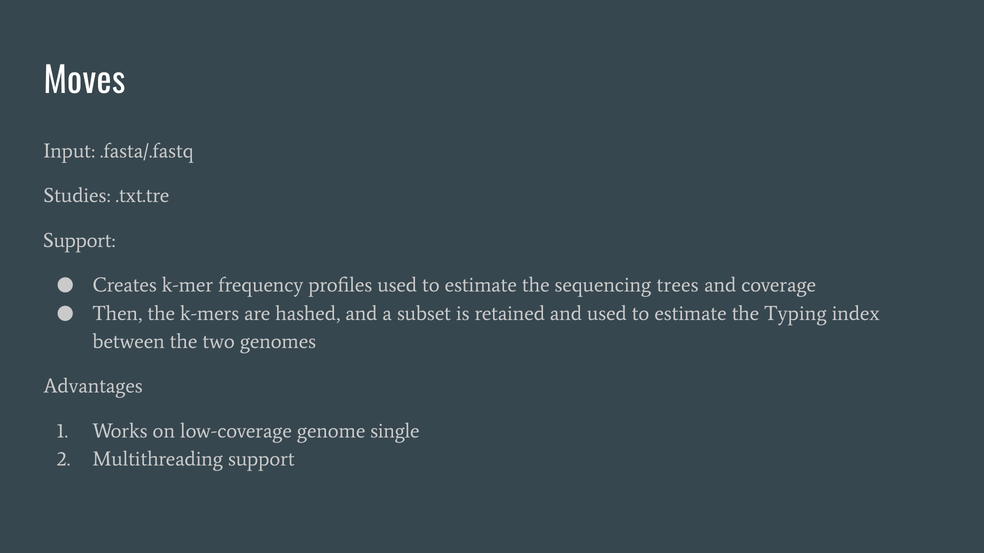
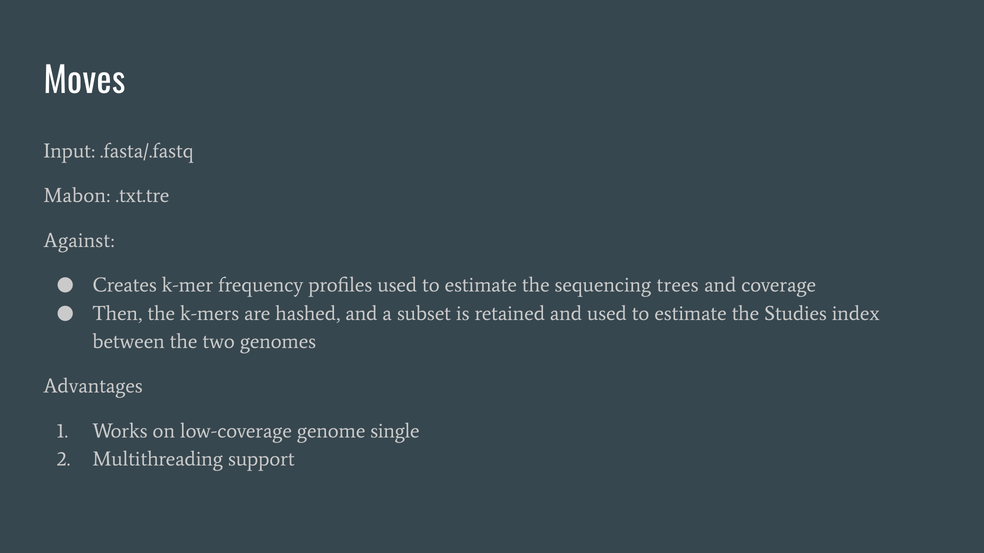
Studies: Studies -> Mabon (77, 196)
Support: Support -> Against (79, 241)
Typing: Typing -> Studies (796, 314)
